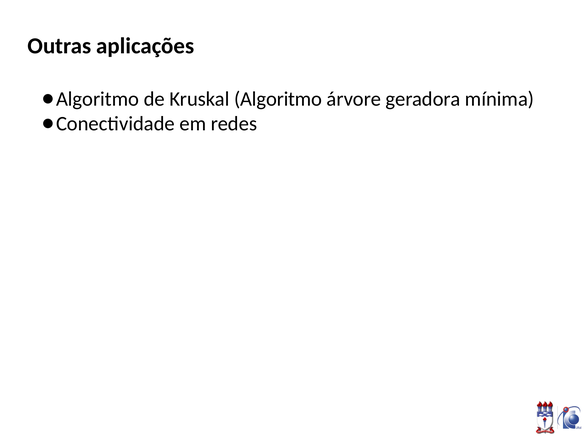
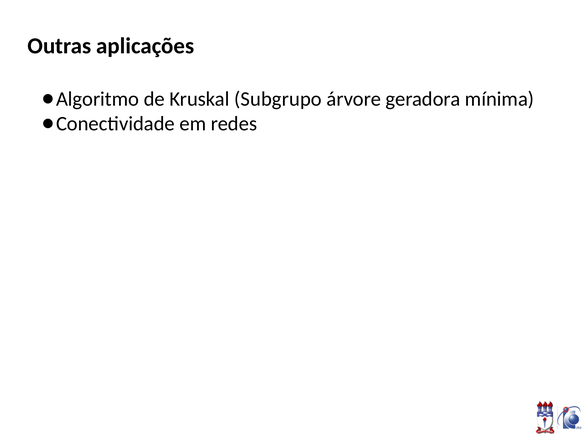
Kruskal Algoritmo: Algoritmo -> Subgrupo (278, 99)
